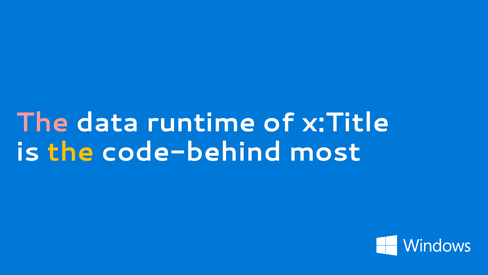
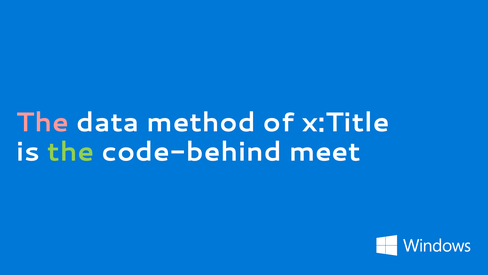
runtime: runtime -> method (201, 122)
the colour: yellow -> light green (71, 152)
most: most -> meet (325, 152)
